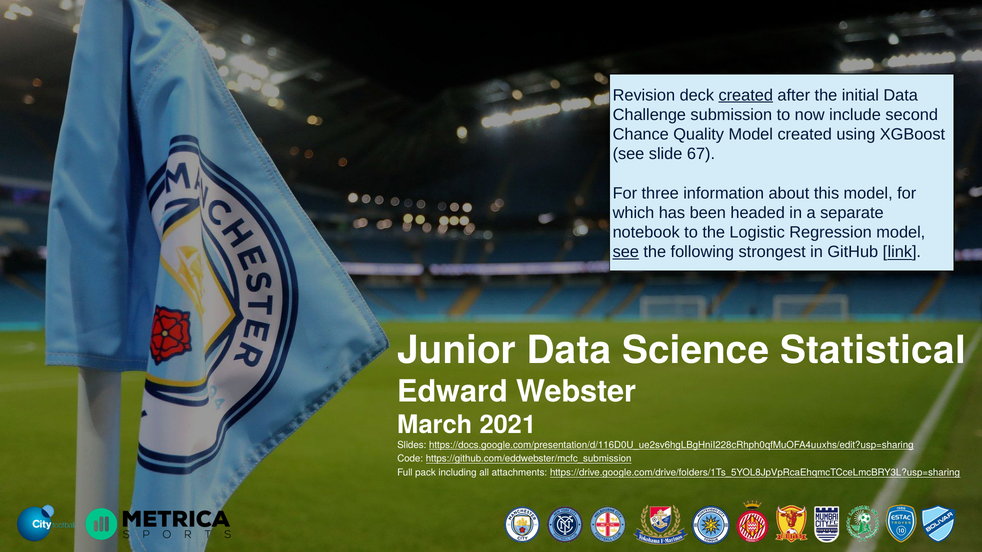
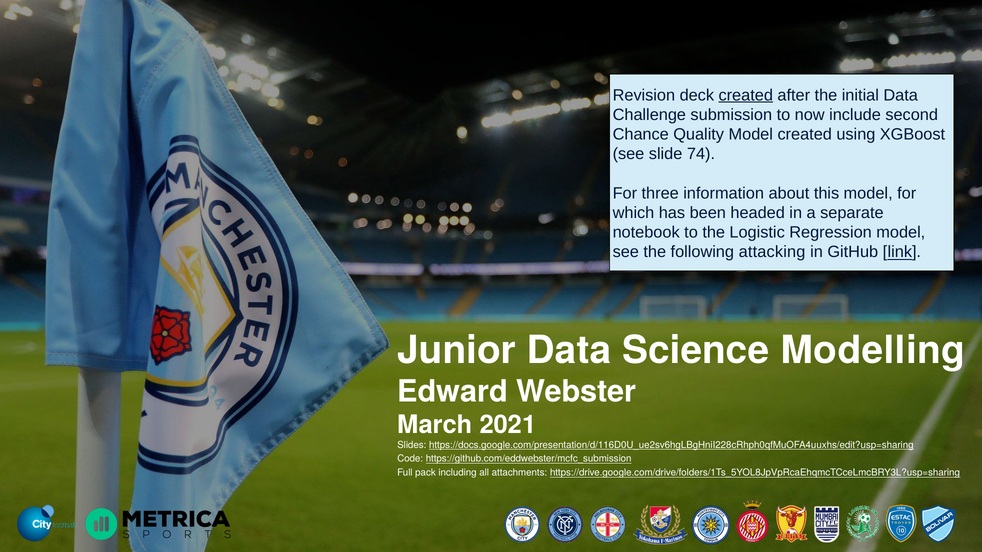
67: 67 -> 74 (701, 154)
see underline: present -> none (626, 252)
strongest: strongest -> attacking (772, 252)
Statistical: Statistical -> Modelling (873, 351)
